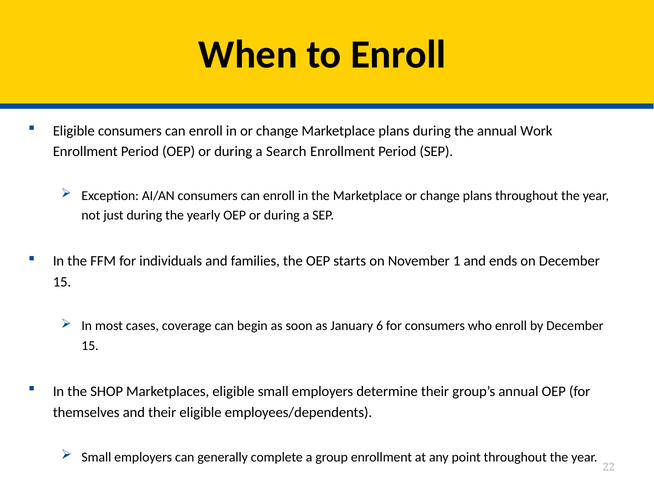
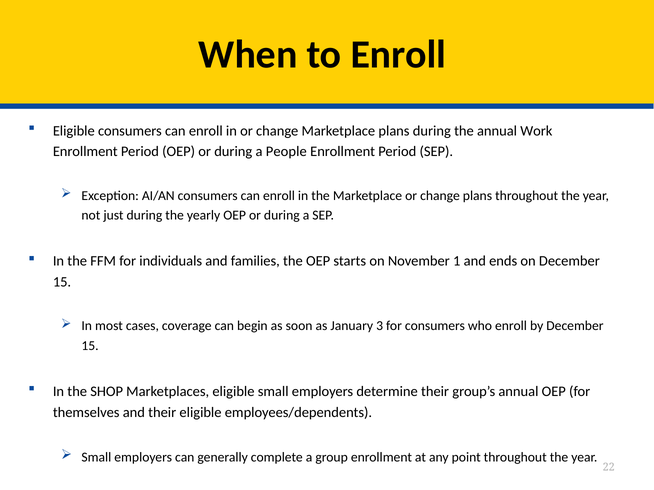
Search: Search -> People (286, 152)
6: 6 -> 3 (380, 326)
